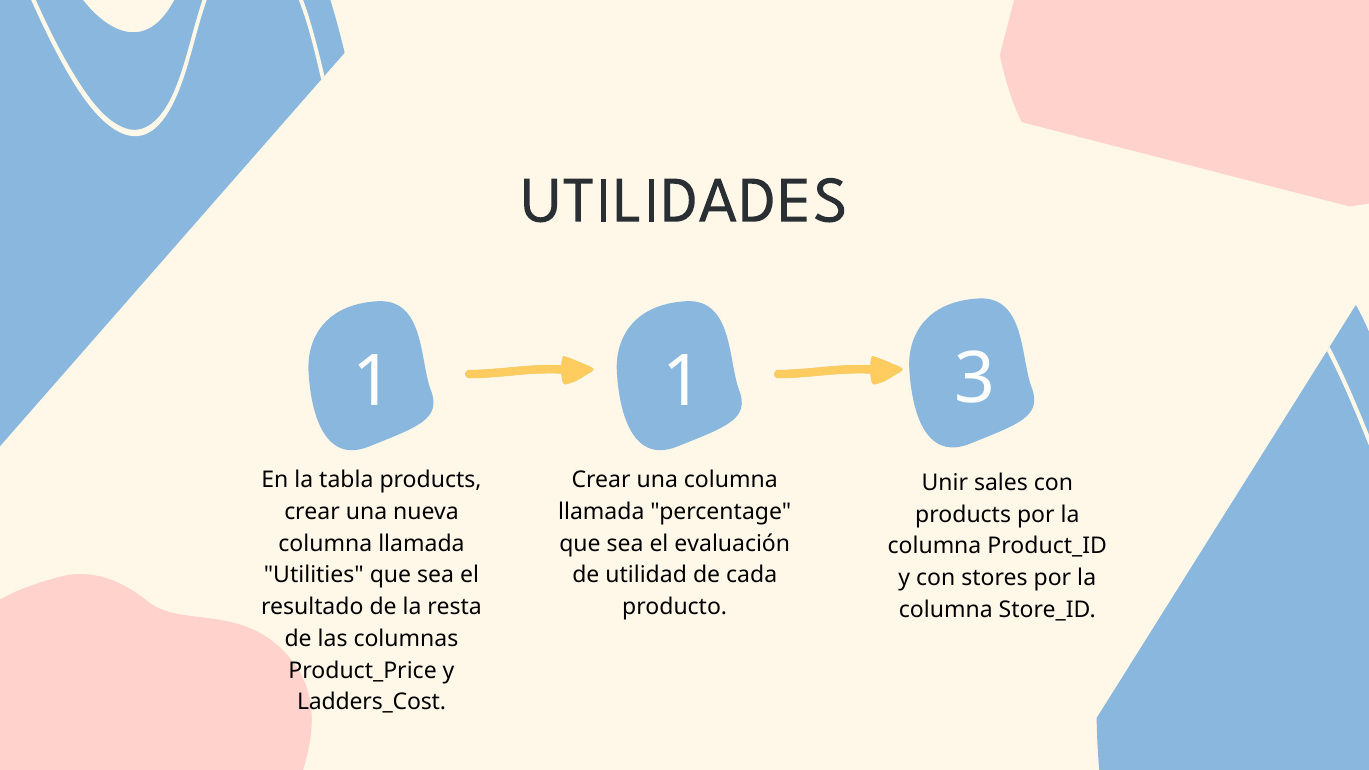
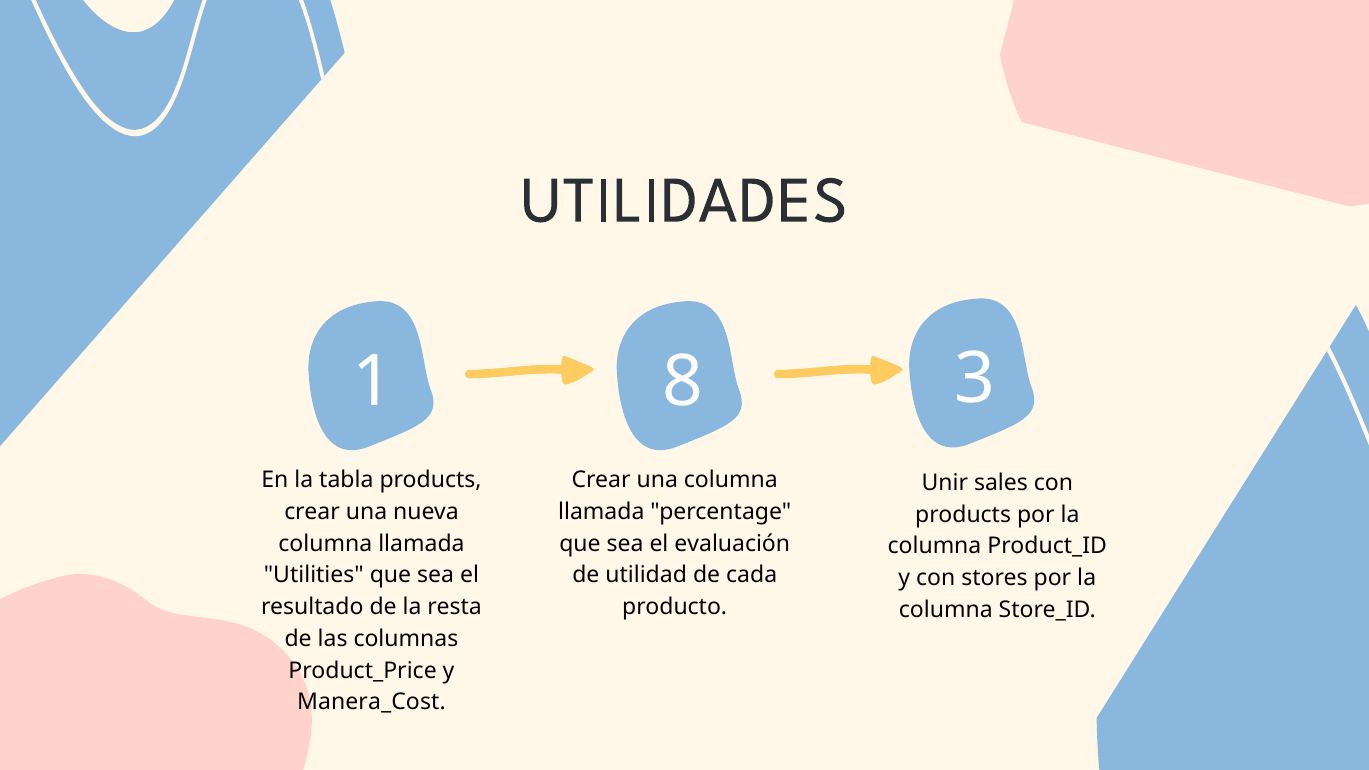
1 1: 1 -> 8 (683, 382)
Ladders_Cost: Ladders_Cost -> Manera_Cost (371, 702)
